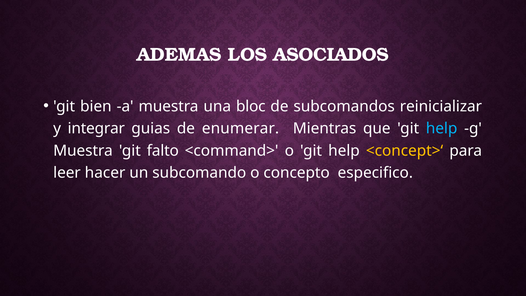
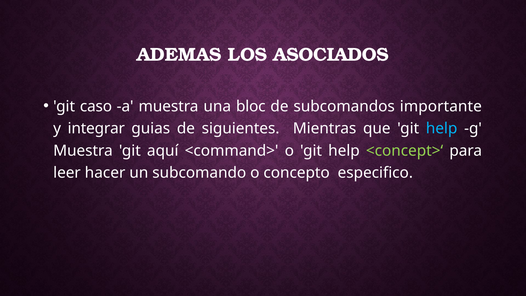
bien: bien -> caso (96, 106)
reinicializar: reinicializar -> importante (441, 106)
enumerar: enumerar -> siguientes (241, 128)
falto: falto -> aquí (163, 151)
<concept>‘ colour: yellow -> light green (405, 151)
